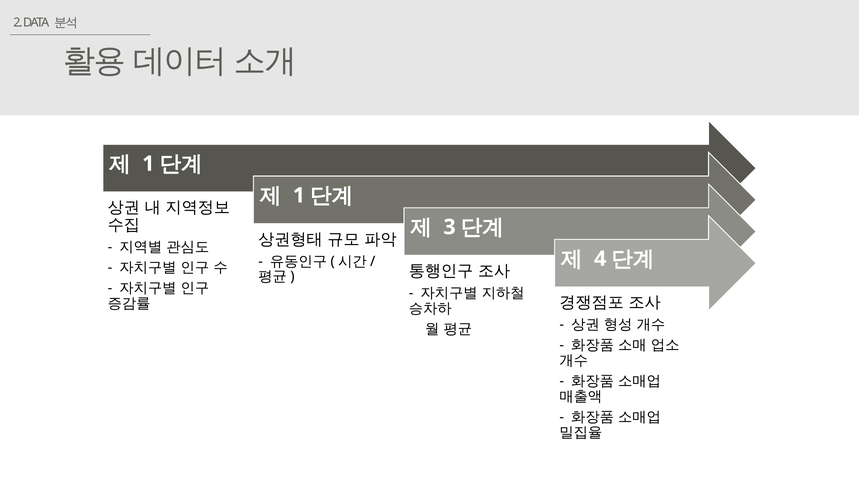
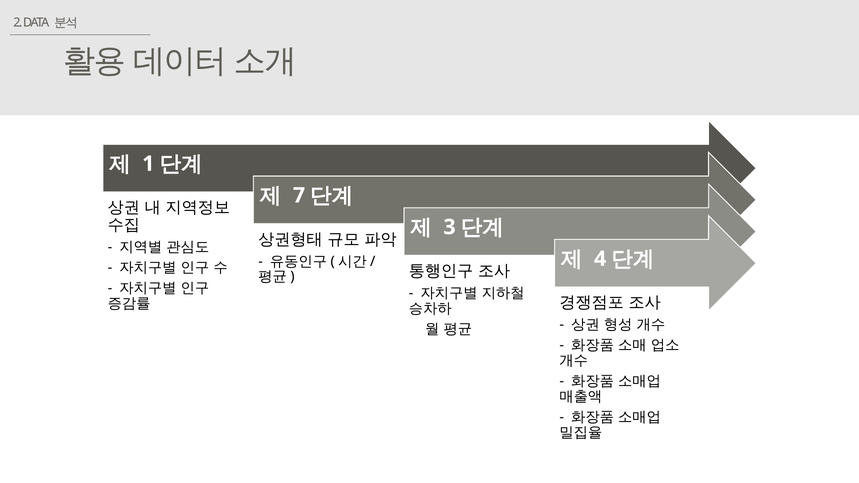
1: 1 -> 7 (299, 195)
